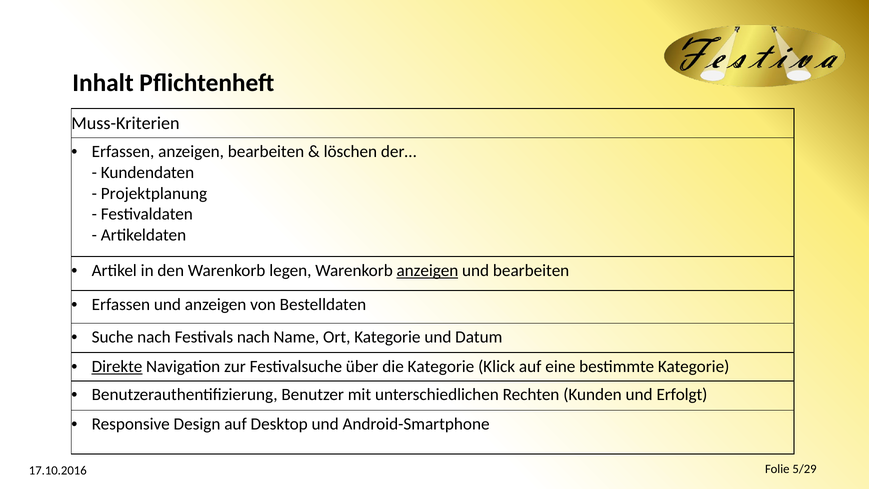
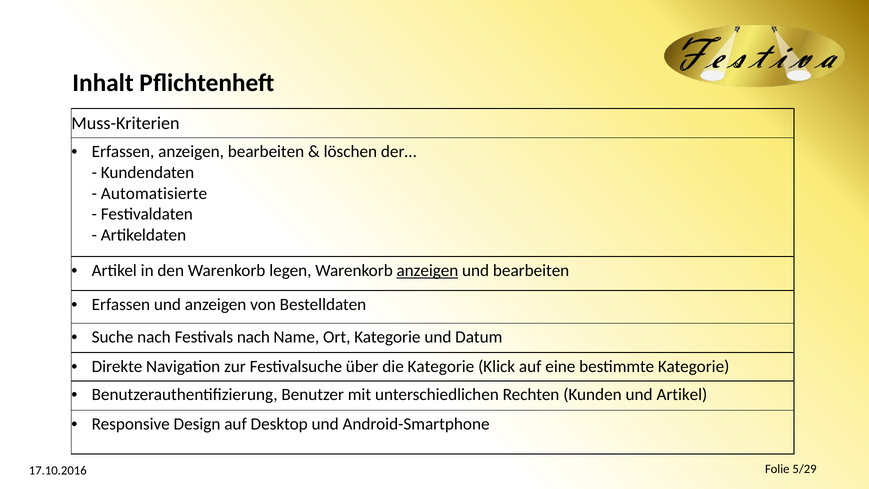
Projektplanung: Projektplanung -> Automatisierte (154, 193)
Direkte underline: present -> none (117, 366)
und Erfolgt: Erfolgt -> Artikel (682, 395)
